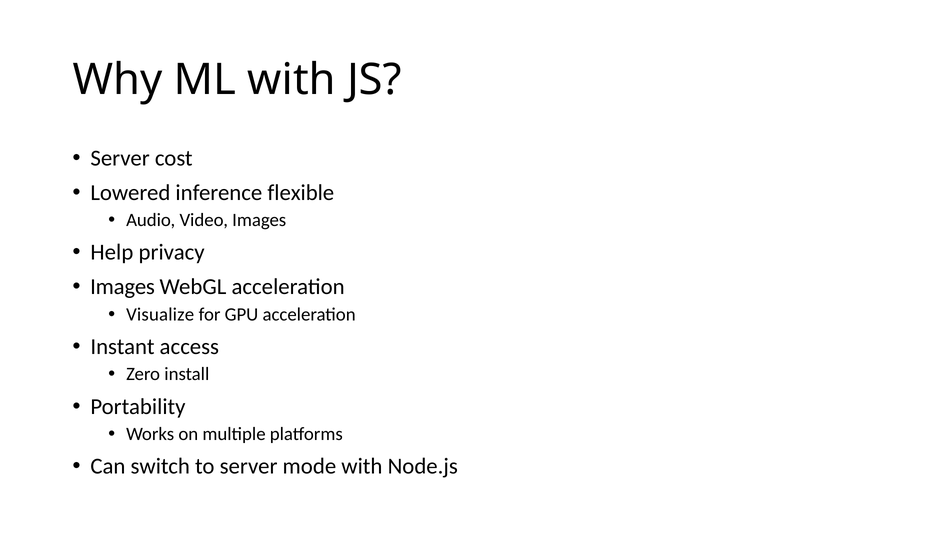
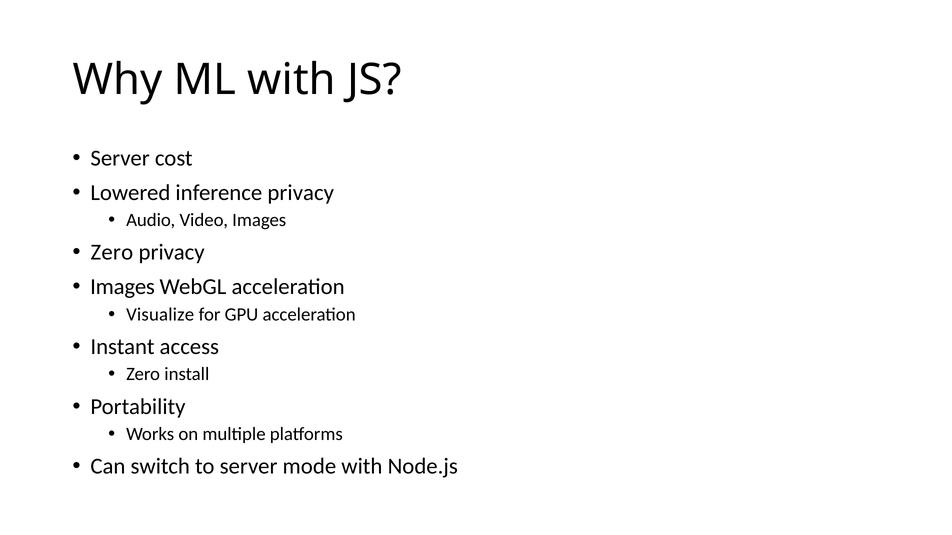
inference flexible: flexible -> privacy (301, 193)
Help: Help -> Zero (112, 253)
